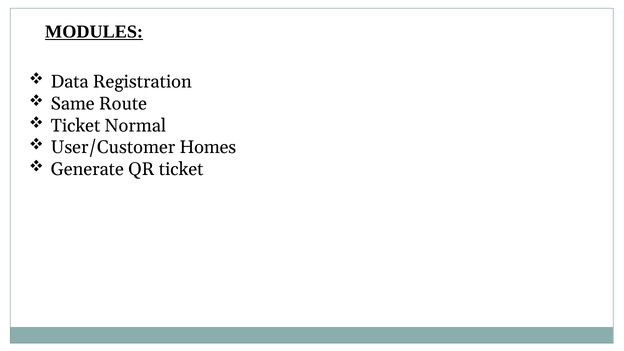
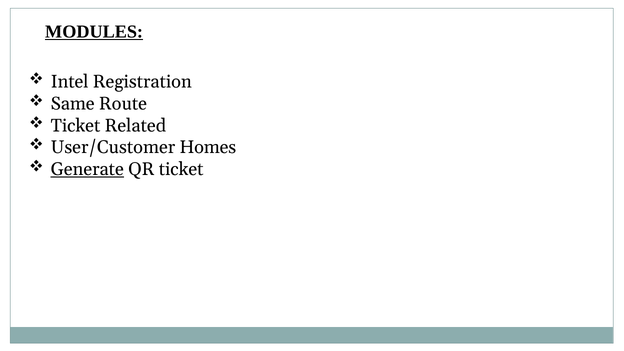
Data: Data -> Intel (70, 82)
Normal: Normal -> Related (135, 126)
Generate underline: none -> present (87, 169)
